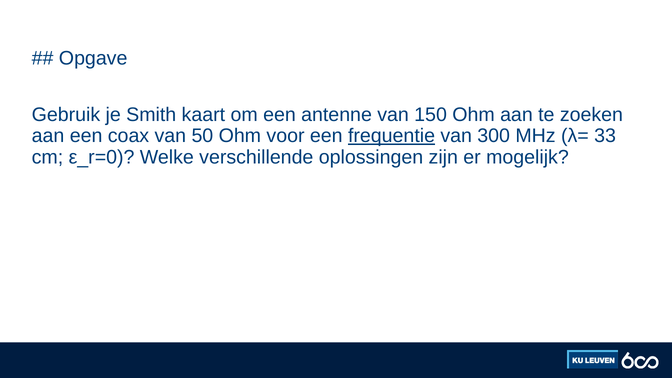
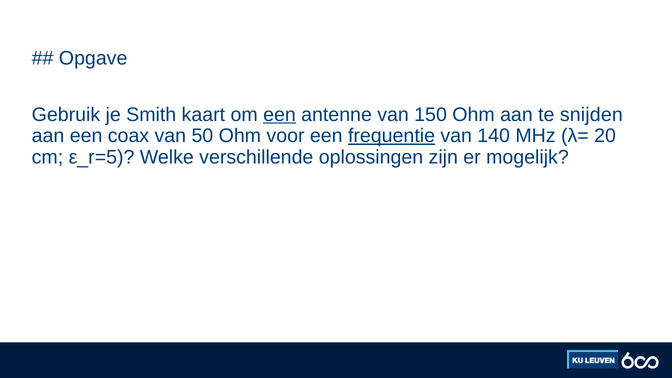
een underline: none -> present (279, 115)
zoeken: zoeken -> snijden (591, 115)
300: 300 -> 140 (494, 136)
33: 33 -> 20 (605, 136)
ε_r=0: ε_r=0 -> ε_r=5 (102, 157)
